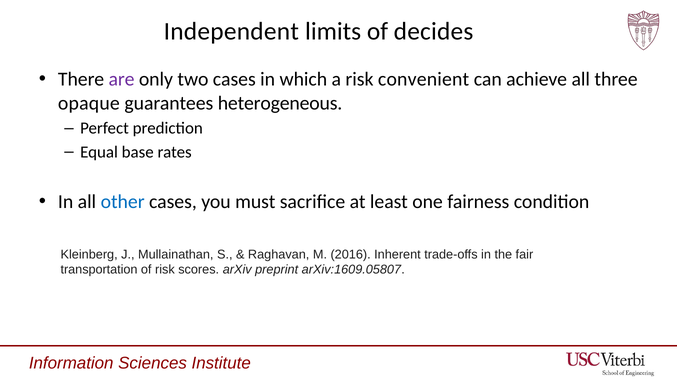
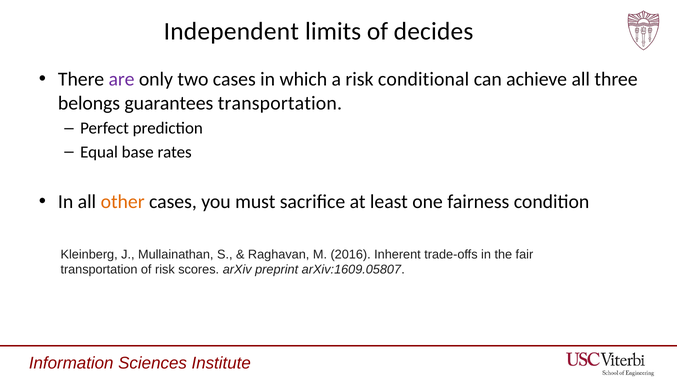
convenient: convenient -> conditional (424, 79)
opaque: opaque -> belongs (89, 103)
guarantees heterogeneous: heterogeneous -> transportation (280, 103)
other colour: blue -> orange (123, 202)
